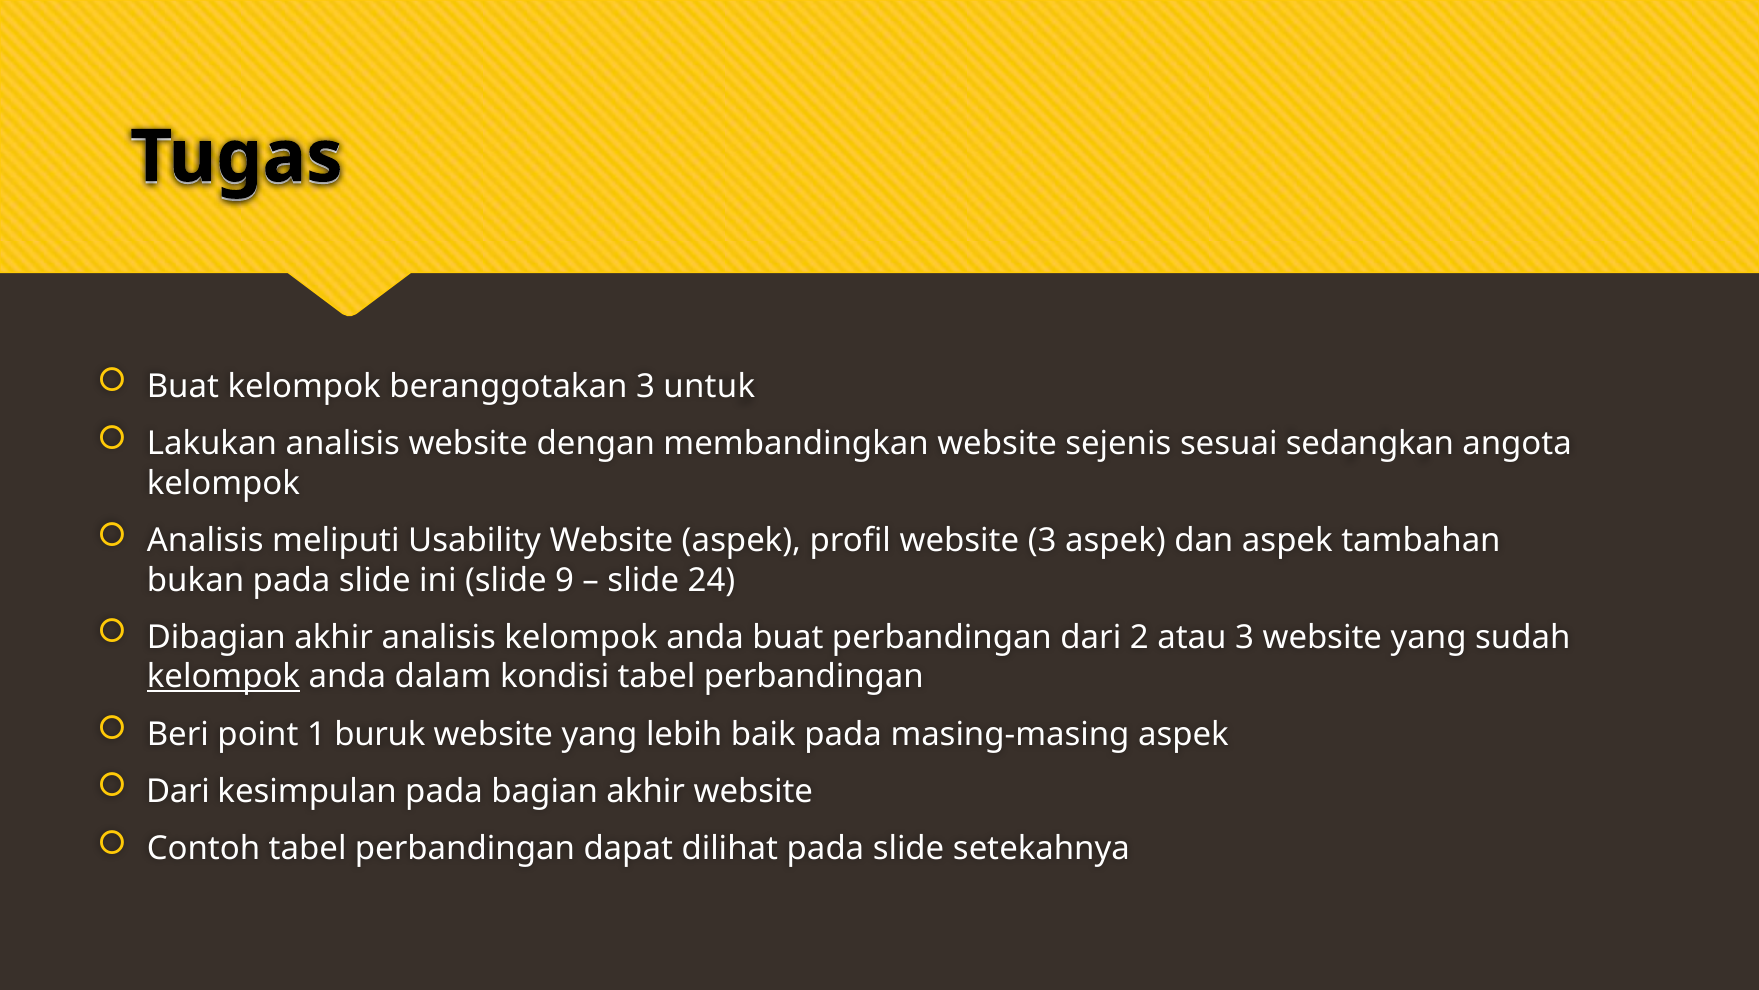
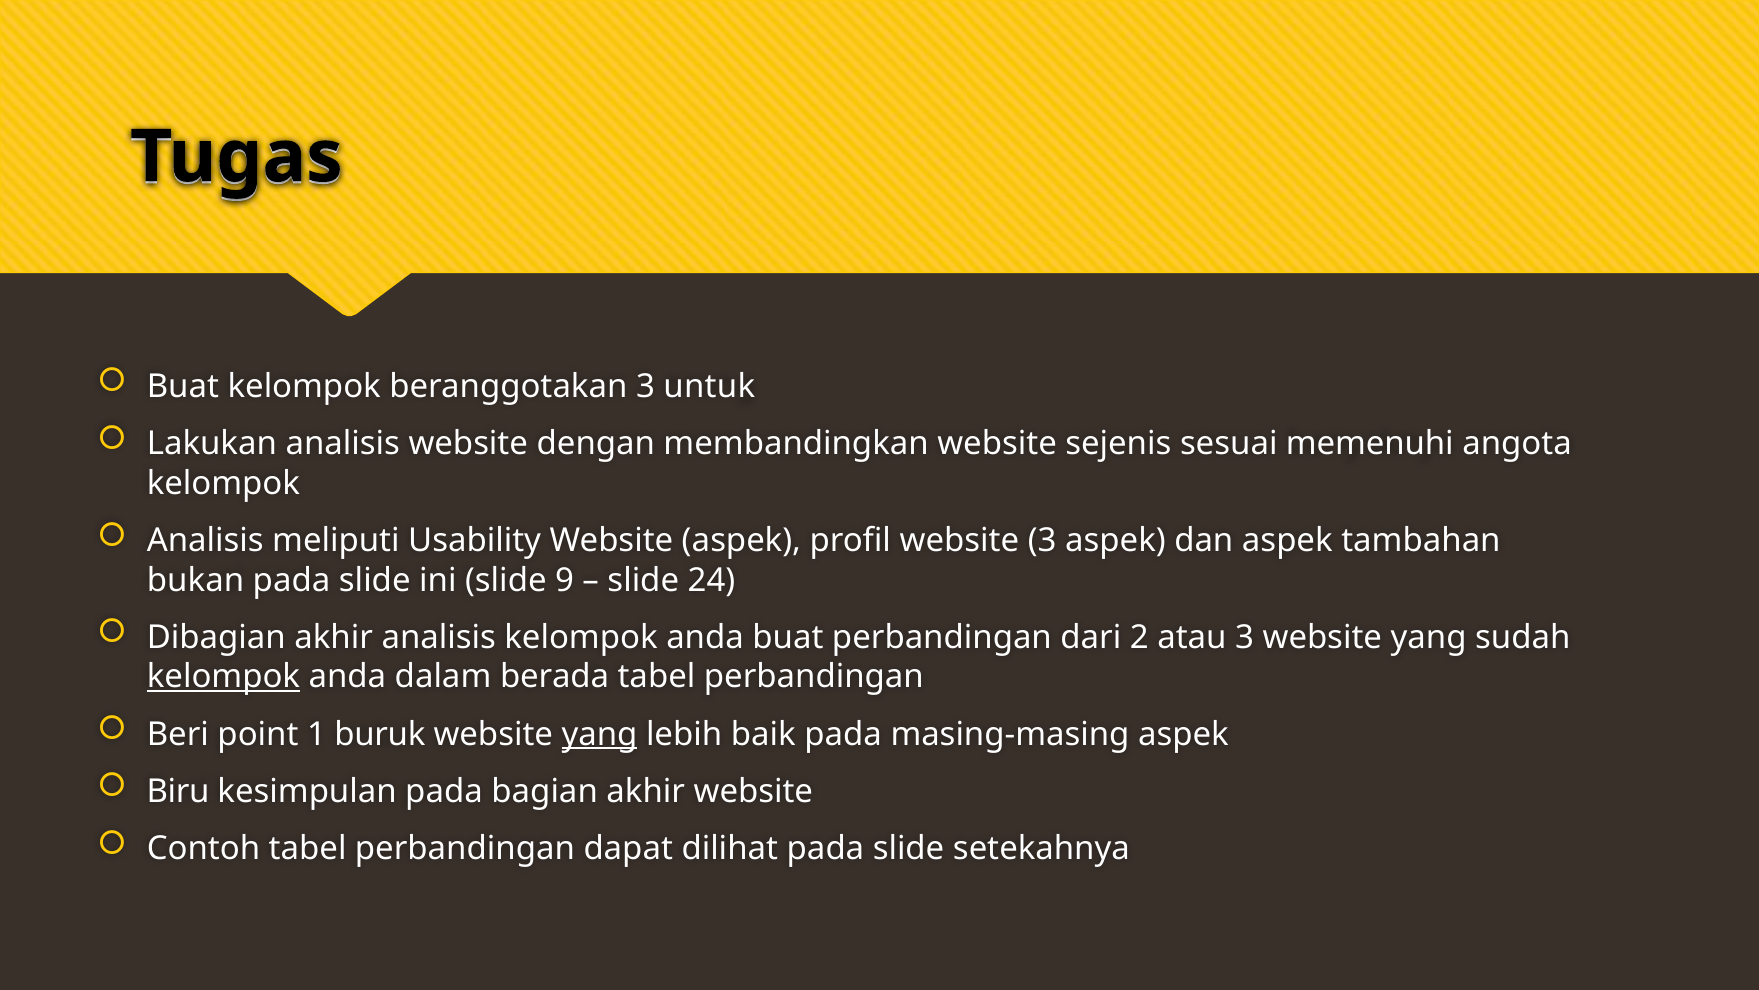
sedangkan: sedangkan -> memenuhi (1370, 443)
kondisi: kondisi -> berada (555, 677)
yang underline: none -> present (600, 734)
Dari: Dari -> Biru (178, 791)
